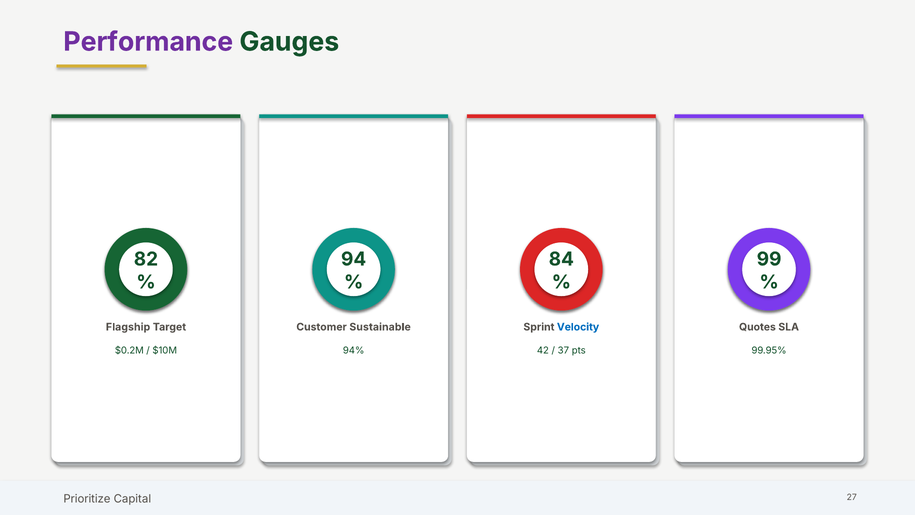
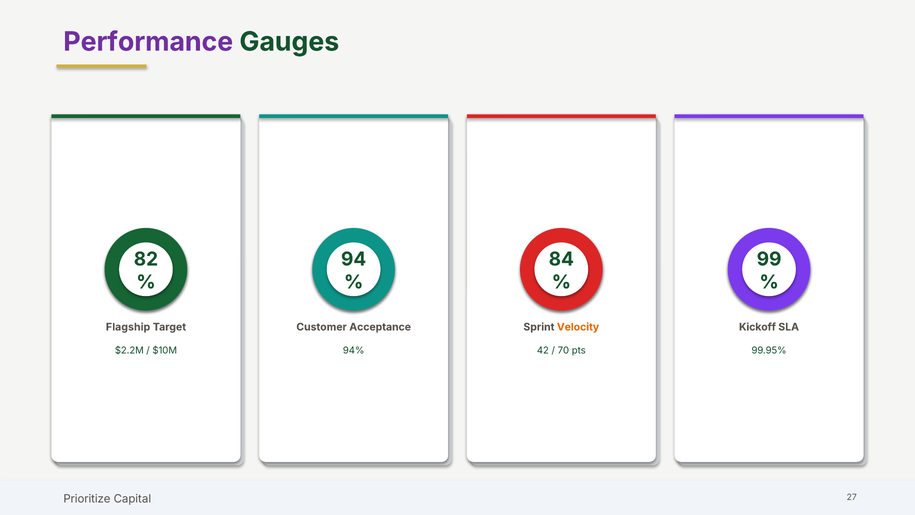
Sustainable: Sustainable -> Acceptance (380, 327)
Velocity colour: blue -> orange (578, 327)
Quotes: Quotes -> Kickoff (757, 327)
$0.2M: $0.2M -> $2.2M (129, 350)
37: 37 -> 70 (563, 350)
